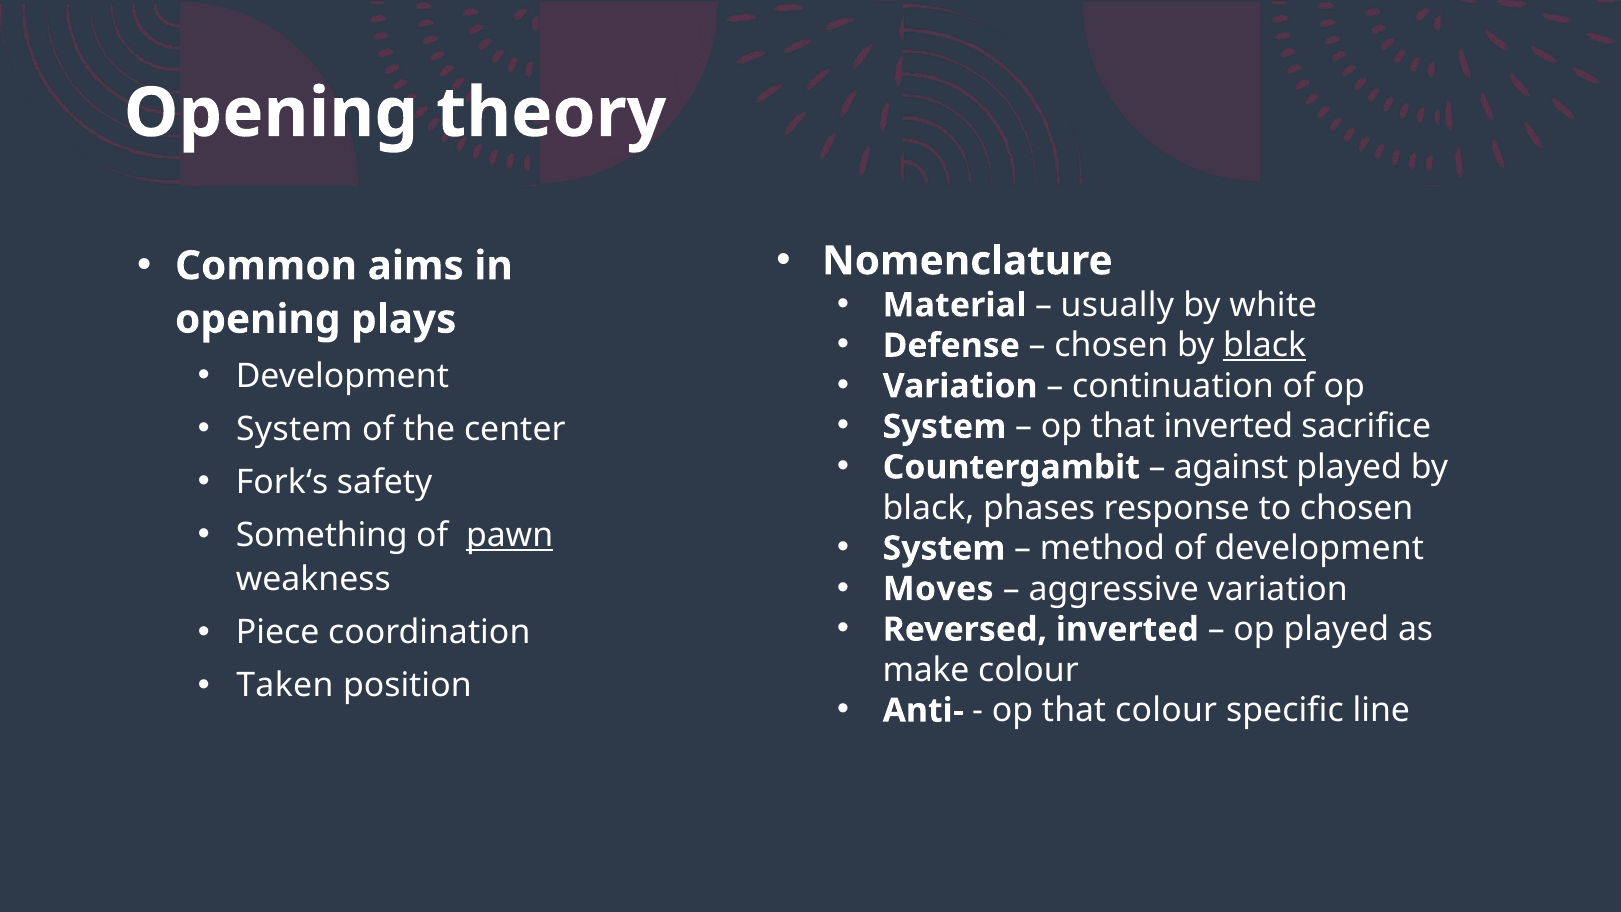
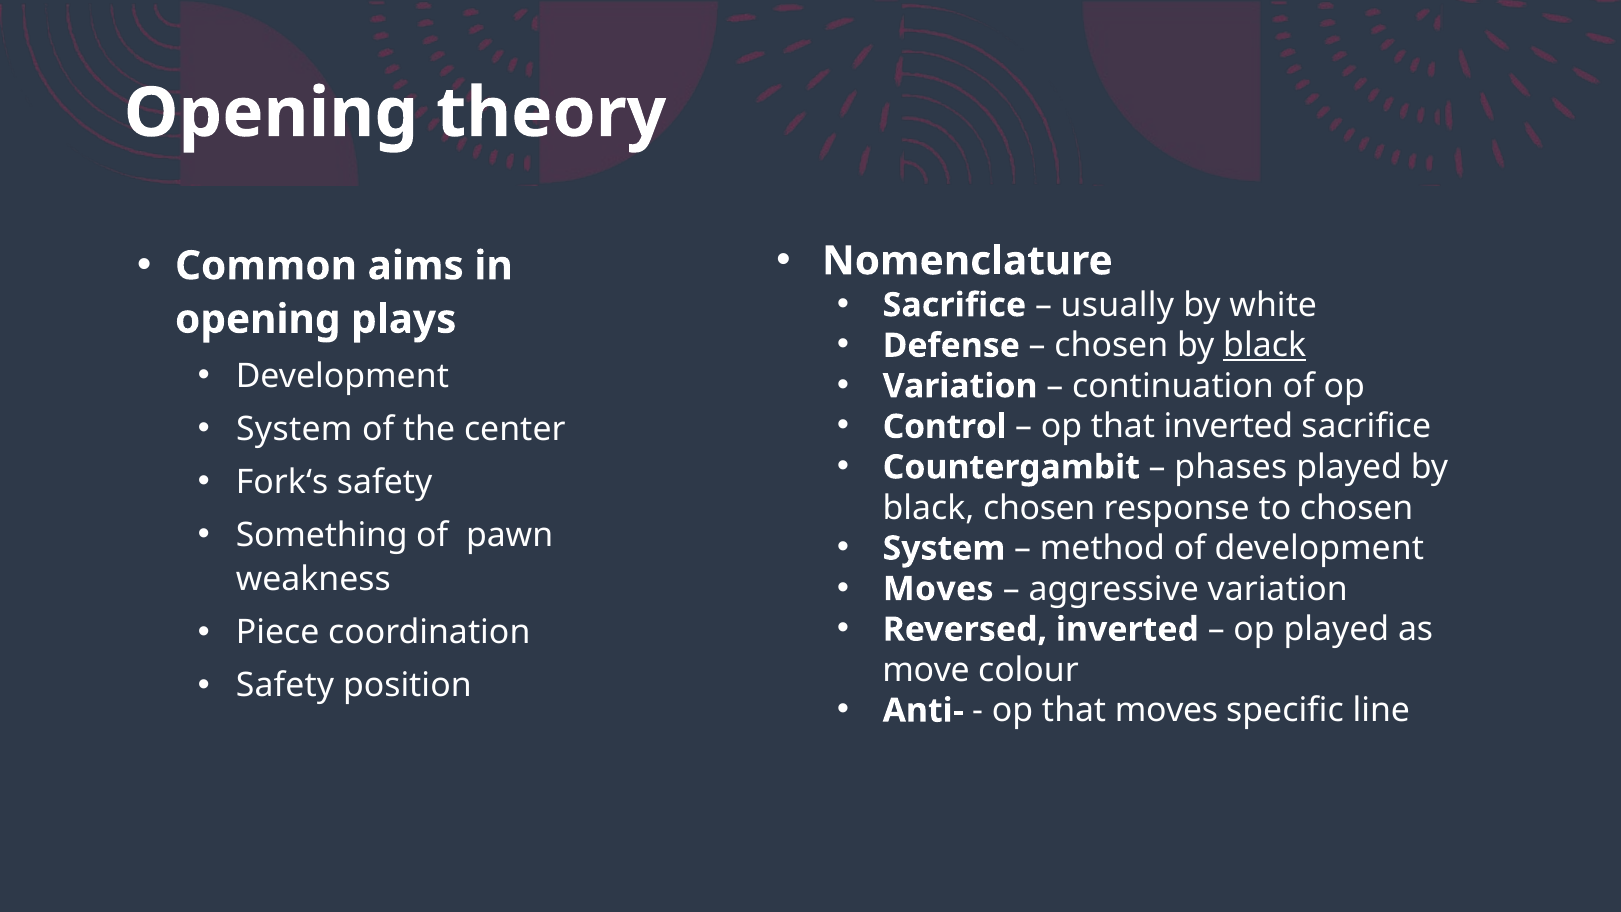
Material: Material -> Sacrifice (954, 305)
System: System -> Control (945, 427)
against: against -> phases (1231, 467)
black phases: phases -> chosen (1039, 508)
pawn underline: present -> none (510, 535)
make: make -> move (926, 670)
Taken: Taken -> Safety (285, 686)
that colour: colour -> moves (1166, 710)
